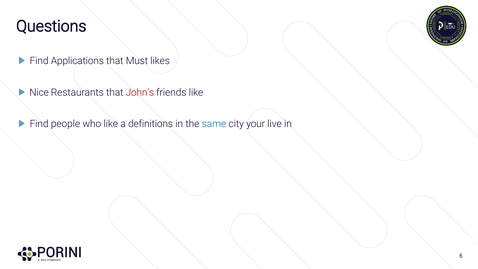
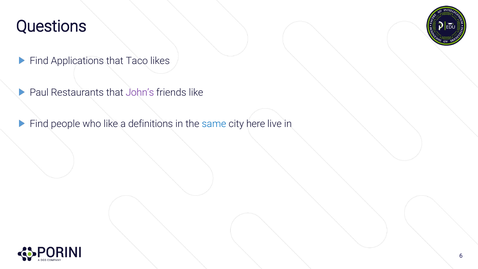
Must: Must -> Taco (137, 61)
Nice: Nice -> Paul (39, 92)
John’s colour: red -> purple (140, 92)
your: your -> here (256, 124)
